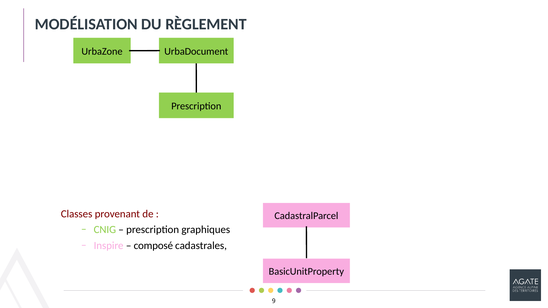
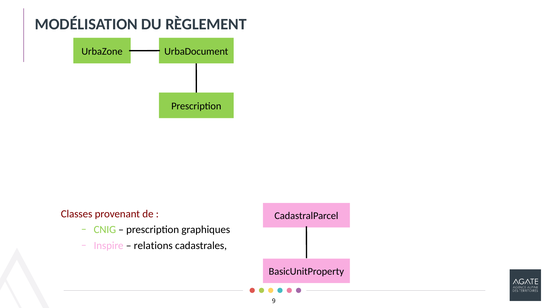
composé: composé -> relations (153, 246)
